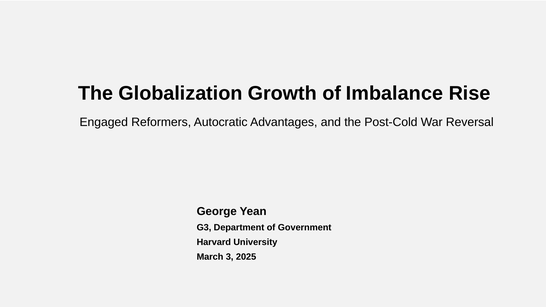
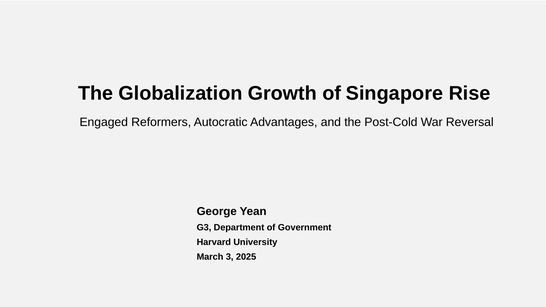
Imbalance: Imbalance -> Singapore (394, 93)
